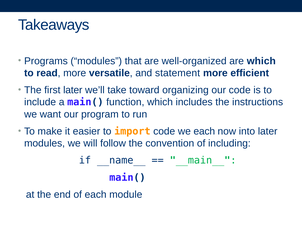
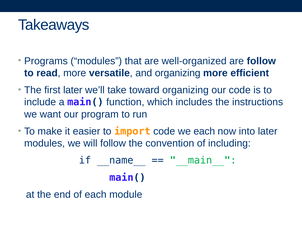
are which: which -> follow (261, 61)
and statement: statement -> organizing (178, 73)
